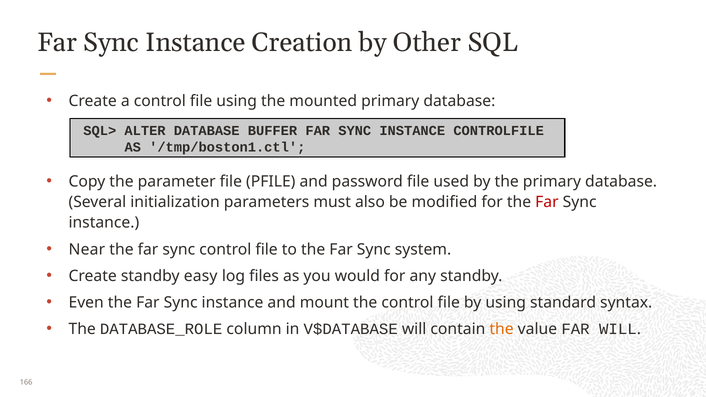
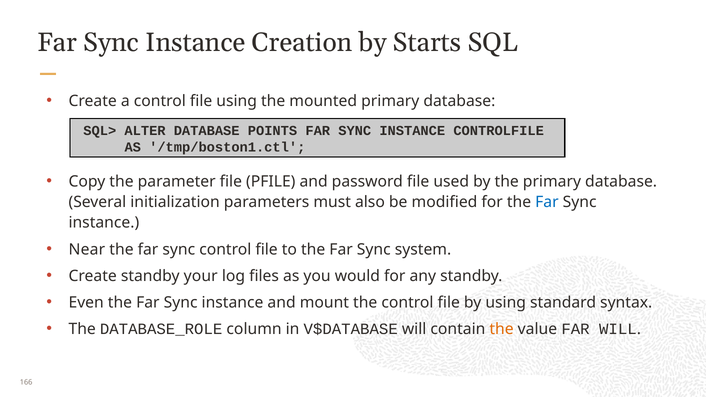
Other: Other -> Starts (427, 43)
BUFFER: BUFFER -> POINTS (272, 131)
Far colour: red -> blue (547, 202)
easy: easy -> your (201, 276)
